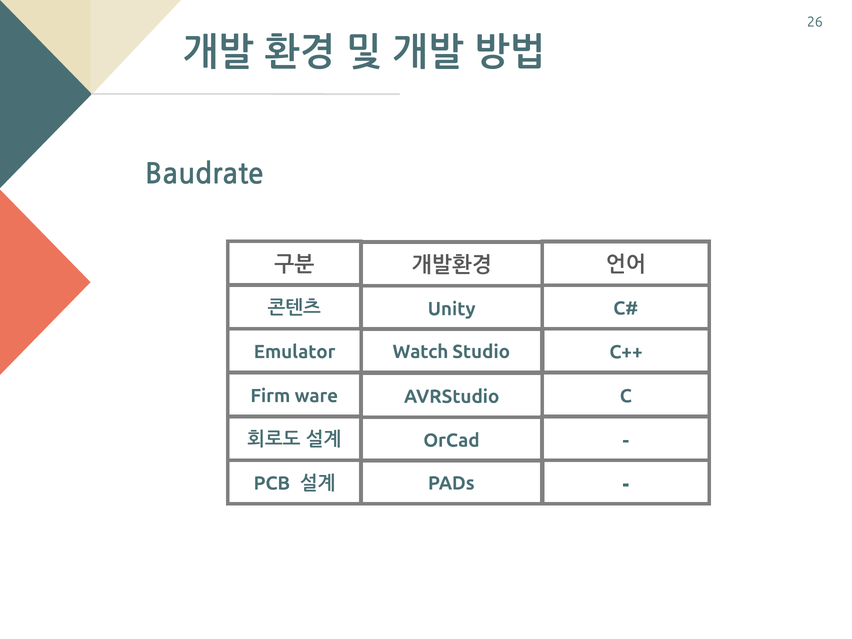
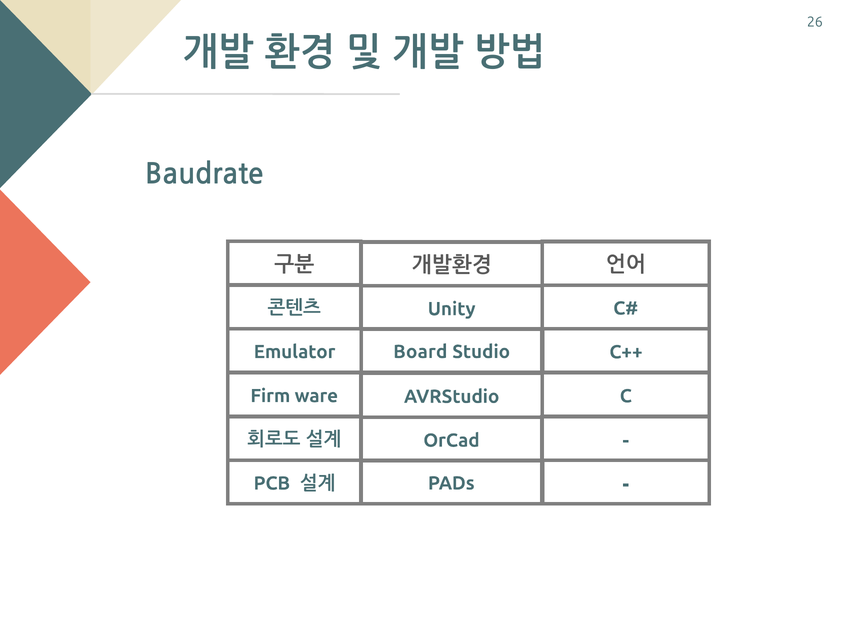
Watch: Watch -> Board (420, 352)
